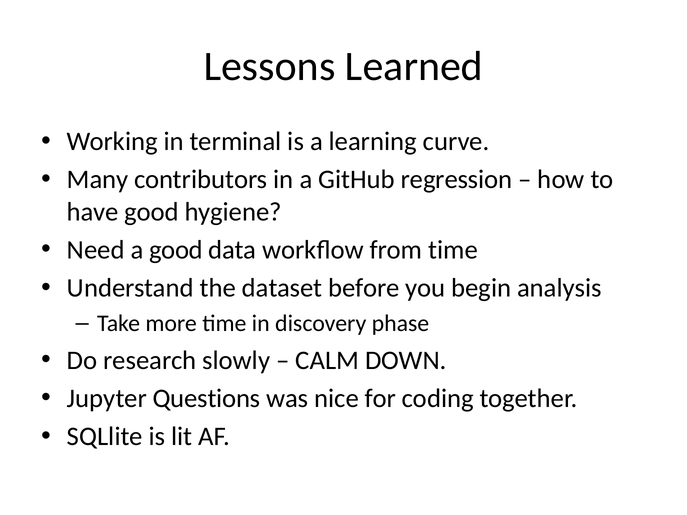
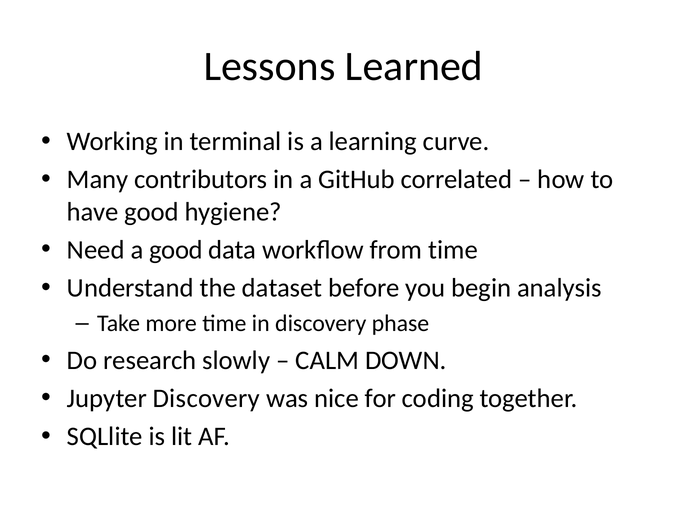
regression: regression -> correlated (456, 180)
Jupyter Questions: Questions -> Discovery (206, 399)
